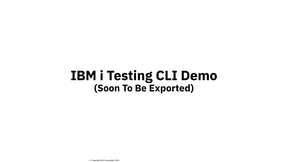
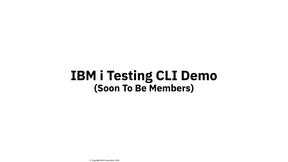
Exported: Exported -> Members (171, 88)
